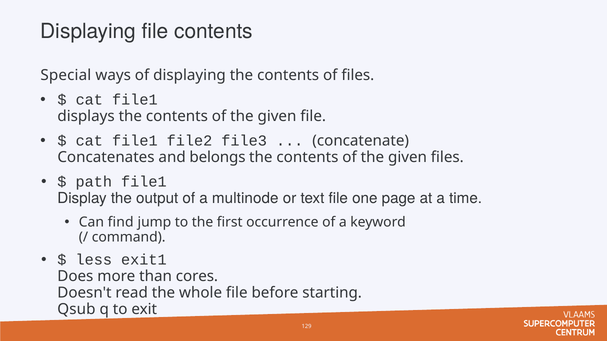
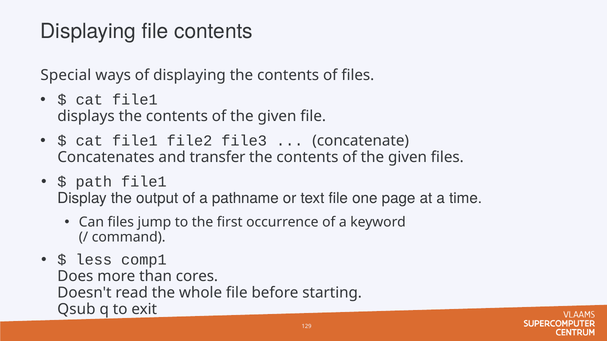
belongs: belongs -> transfer (217, 157)
multinode: multinode -> pathname (245, 198)
Can find: find -> files (121, 222)
exit1: exit1 -> comp1 (144, 260)
